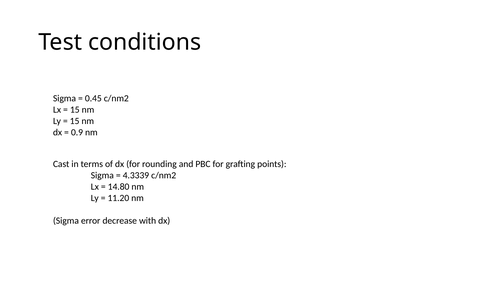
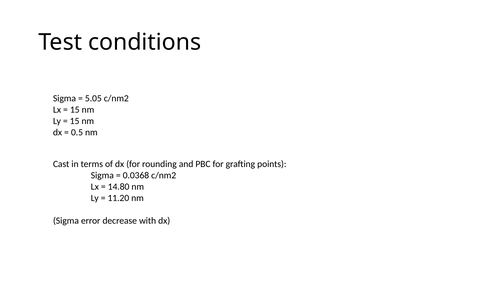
0.45: 0.45 -> 5.05 (93, 99)
0.9: 0.9 -> 0.5 (77, 133)
4.3339: 4.3339 -> 0.0368 (136, 176)
